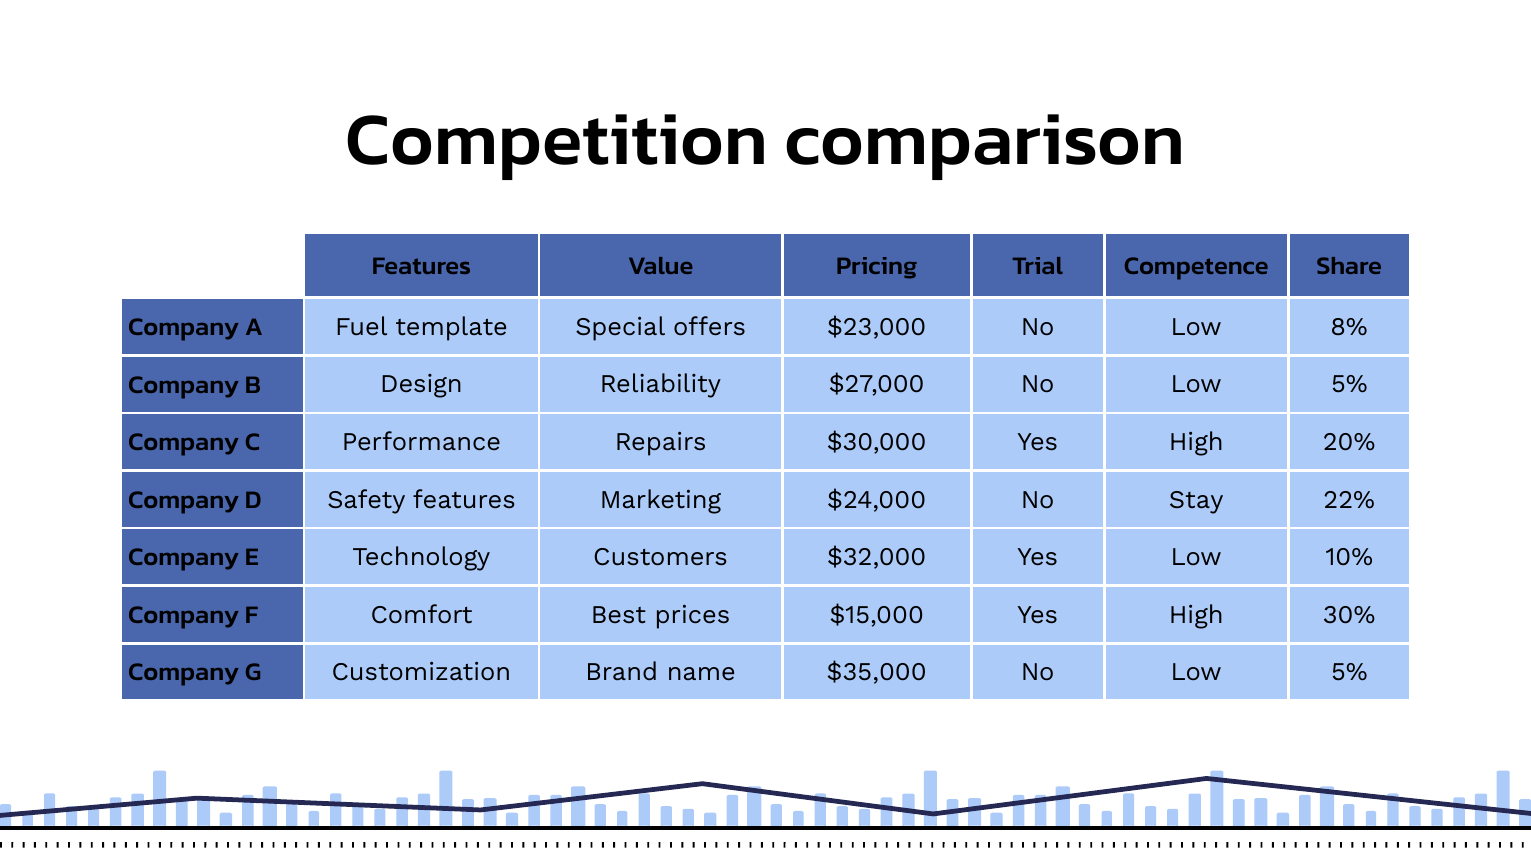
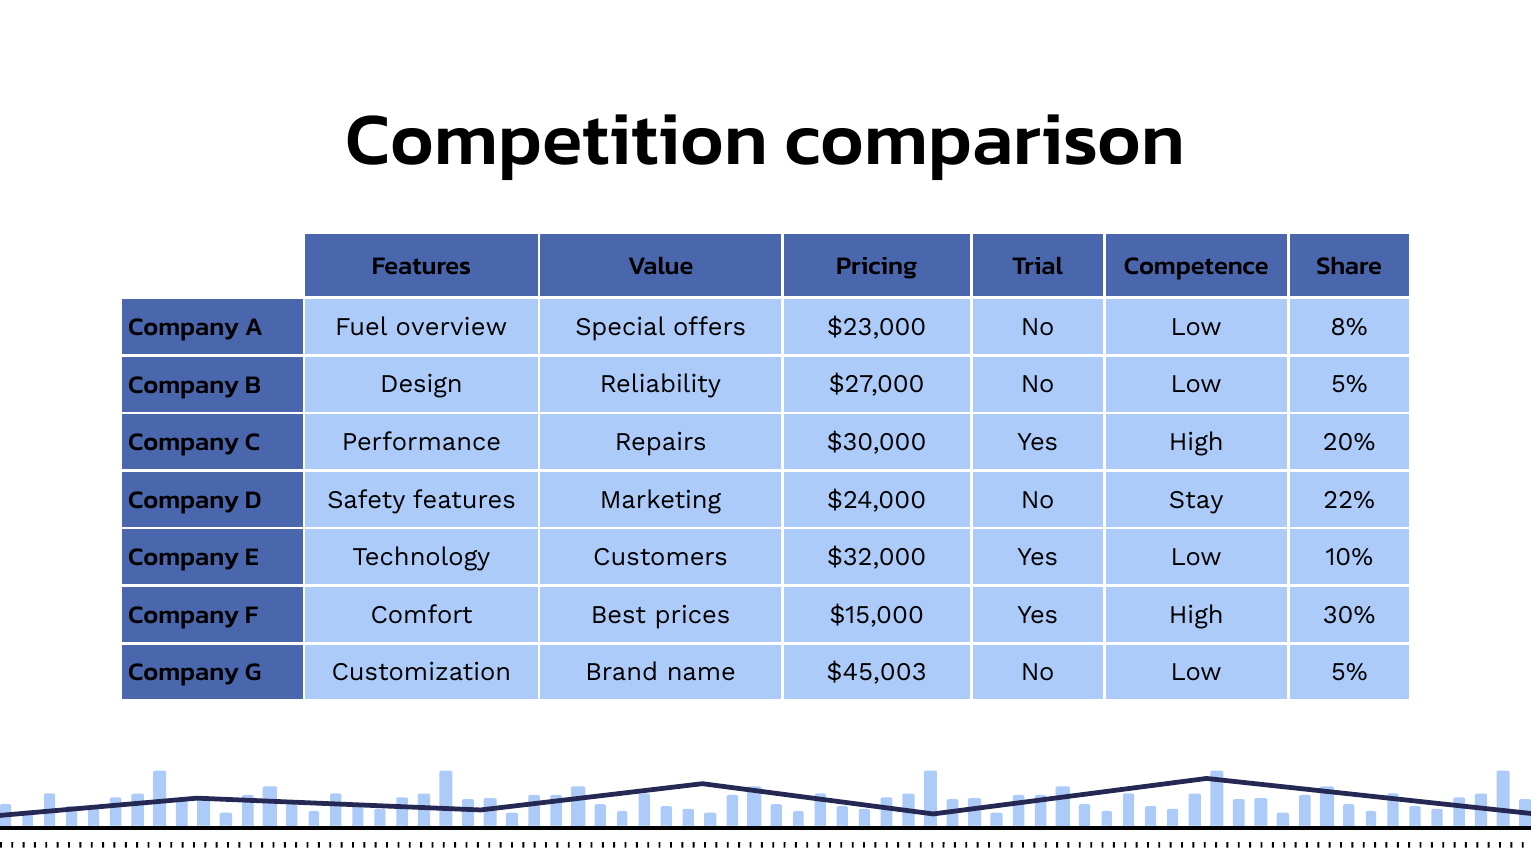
template: template -> overview (451, 327)
$35,000: $35,000 -> $45,003 (877, 672)
